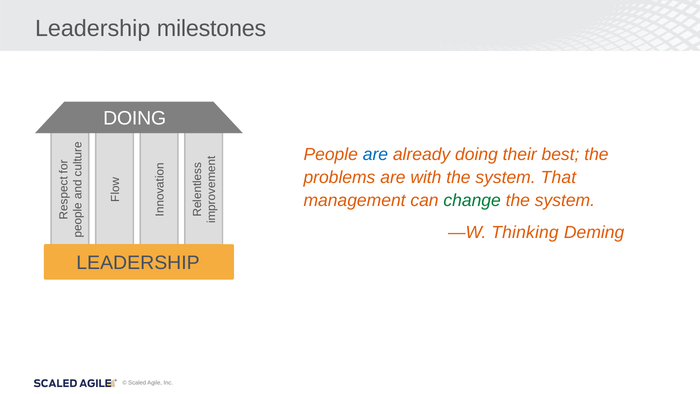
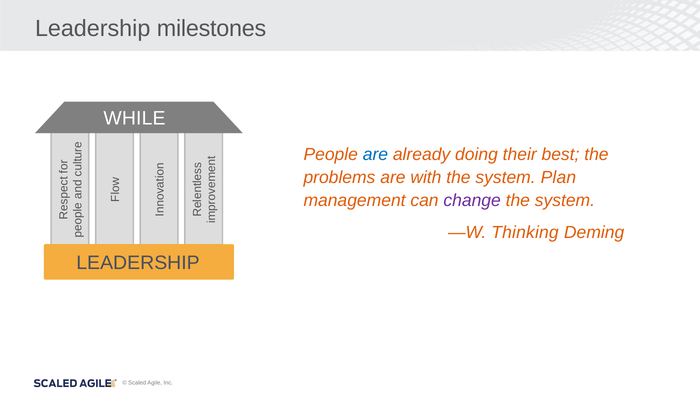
DOING: DOING -> WHILE (135, 118)
That: That -> Plan (558, 177)
change colour: green -> purple (472, 200)
